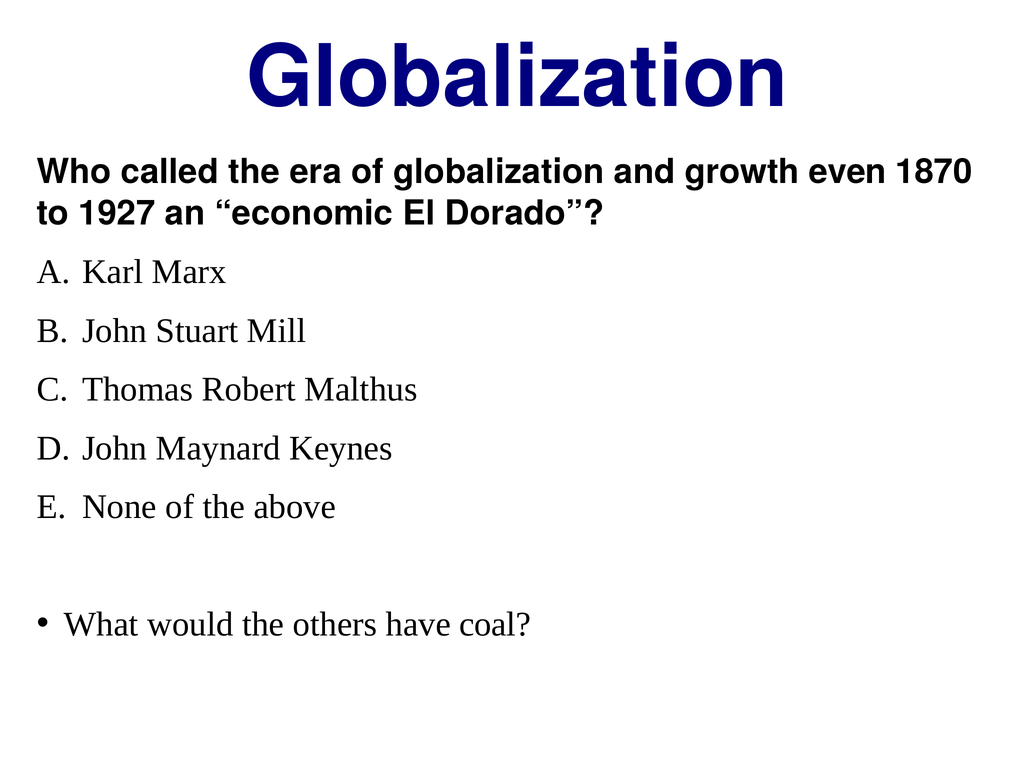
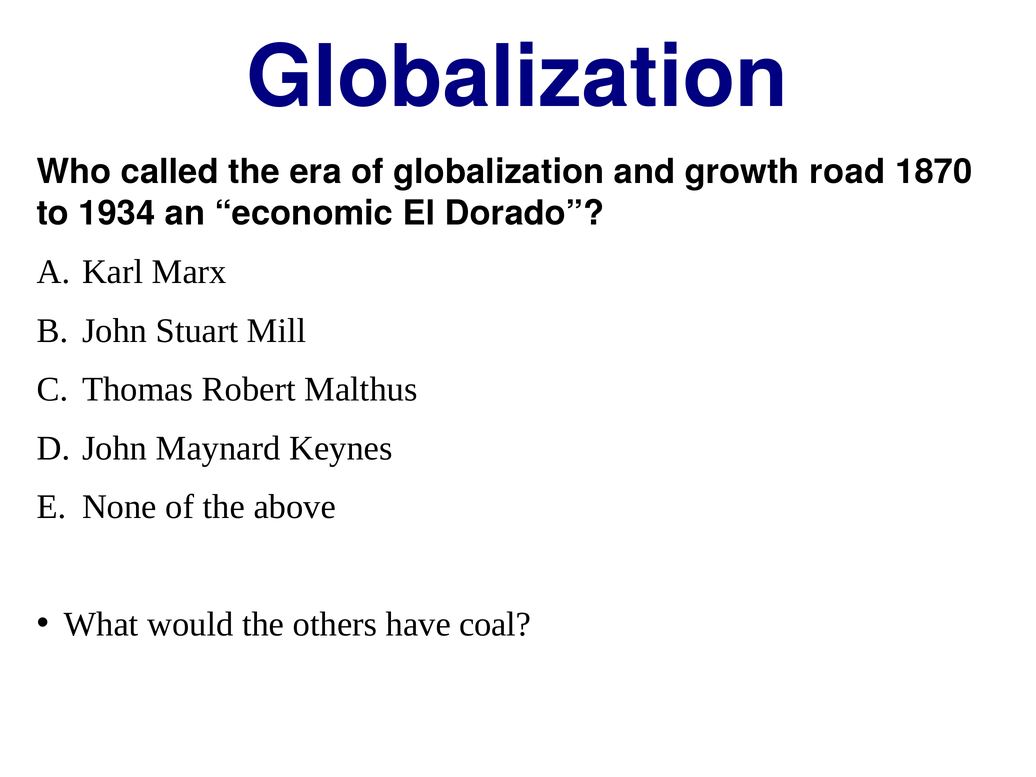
even: even -> road (847, 172)
1927: 1927 -> 1934 (117, 213)
